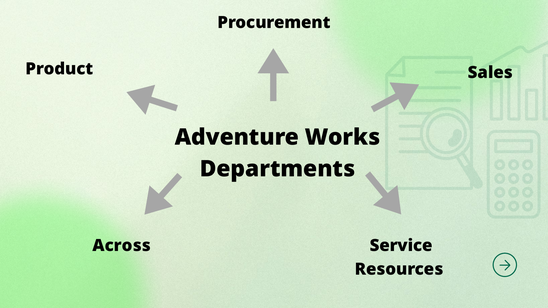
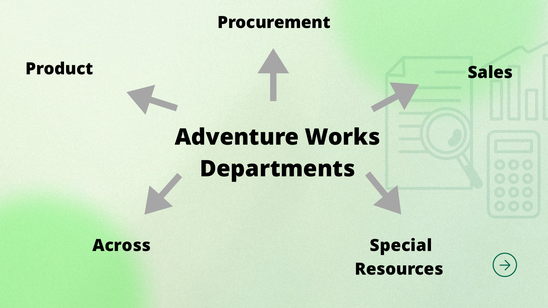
Service: Service -> Special (401, 246)
